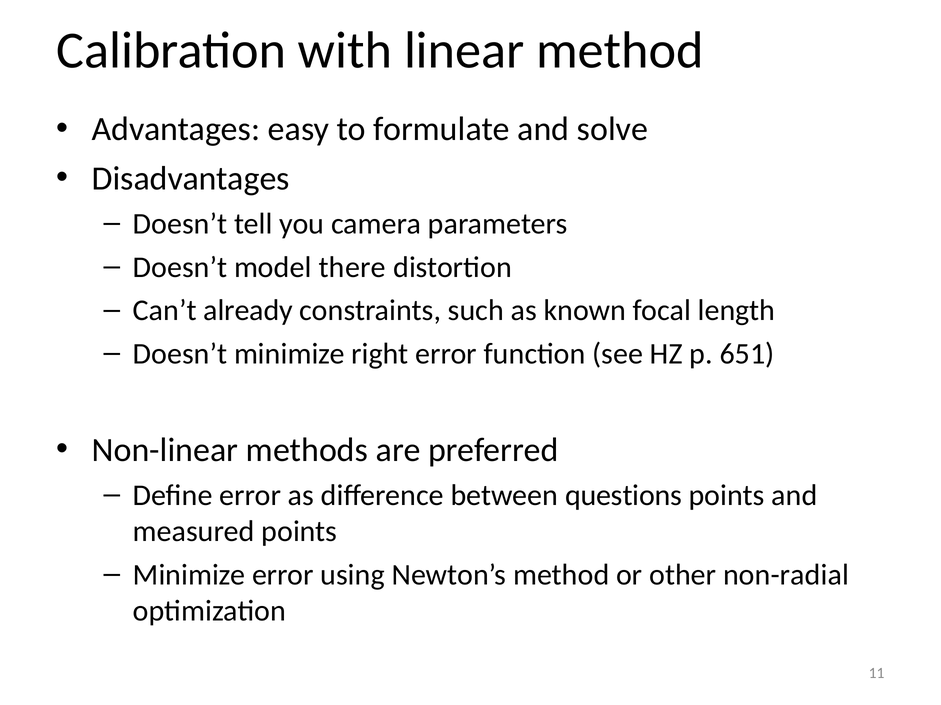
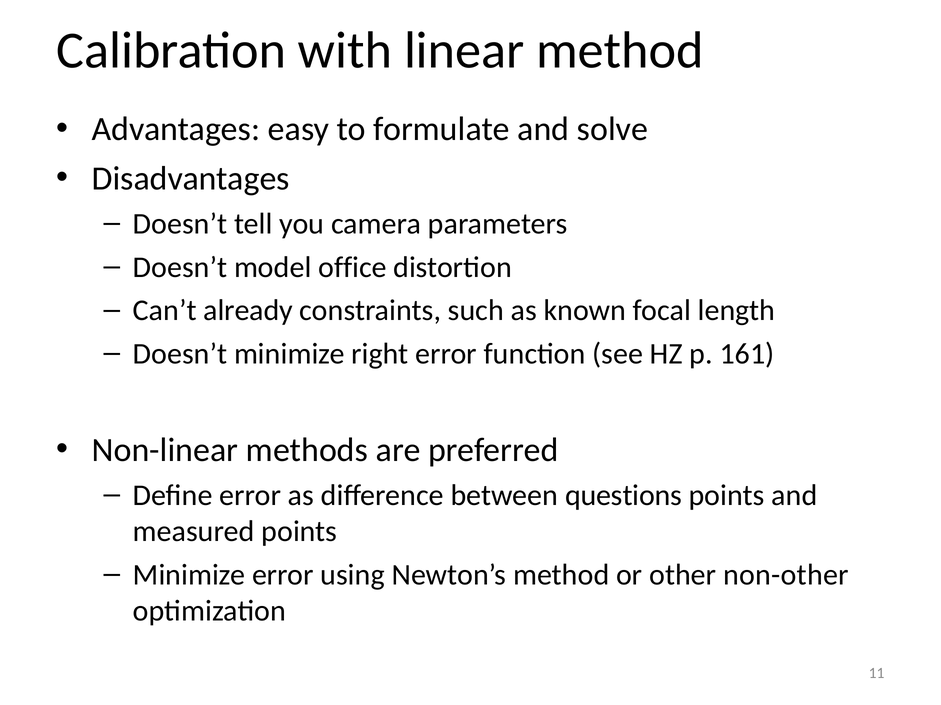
there: there -> office (352, 267)
651: 651 -> 161 (747, 354)
non-radial: non-radial -> non-other (786, 575)
